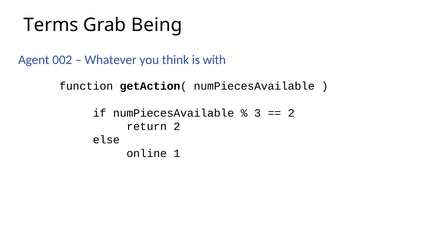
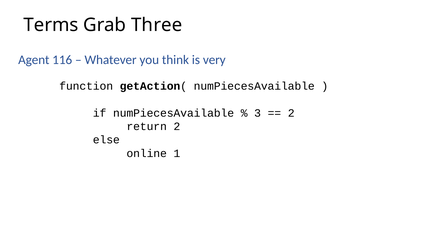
Being: Being -> Three (157, 25)
002: 002 -> 116 (62, 60)
with: with -> very (214, 60)
